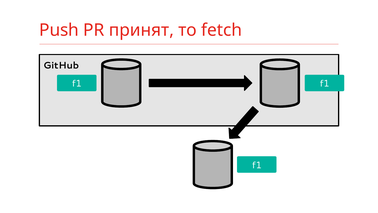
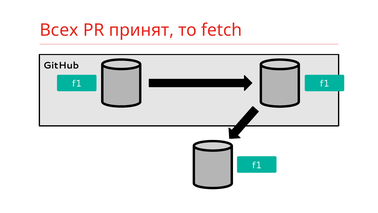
Push: Push -> Всех (59, 30)
